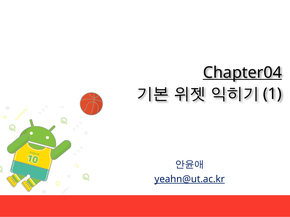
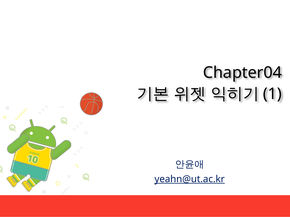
Chapter04 underline: present -> none (242, 73)
